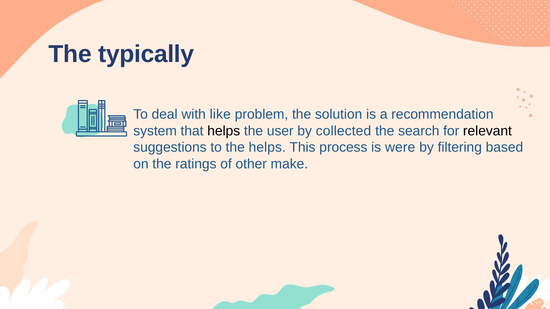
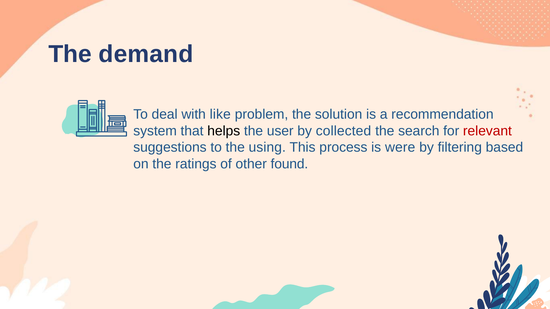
typically: typically -> demand (146, 54)
relevant colour: black -> red (487, 131)
the helps: helps -> using (267, 148)
make: make -> found (289, 164)
